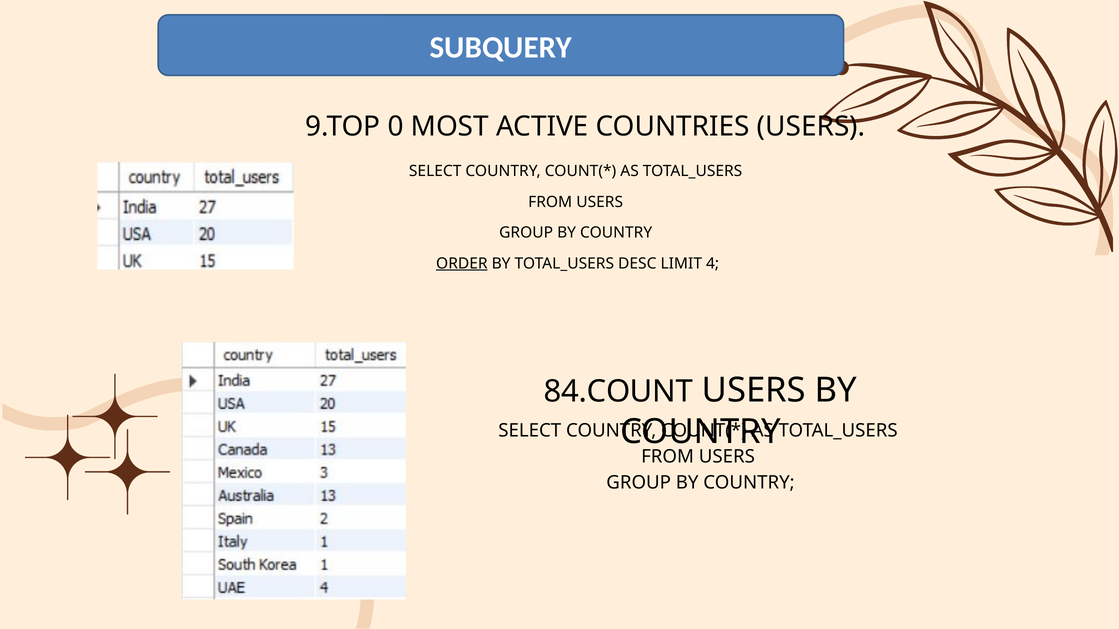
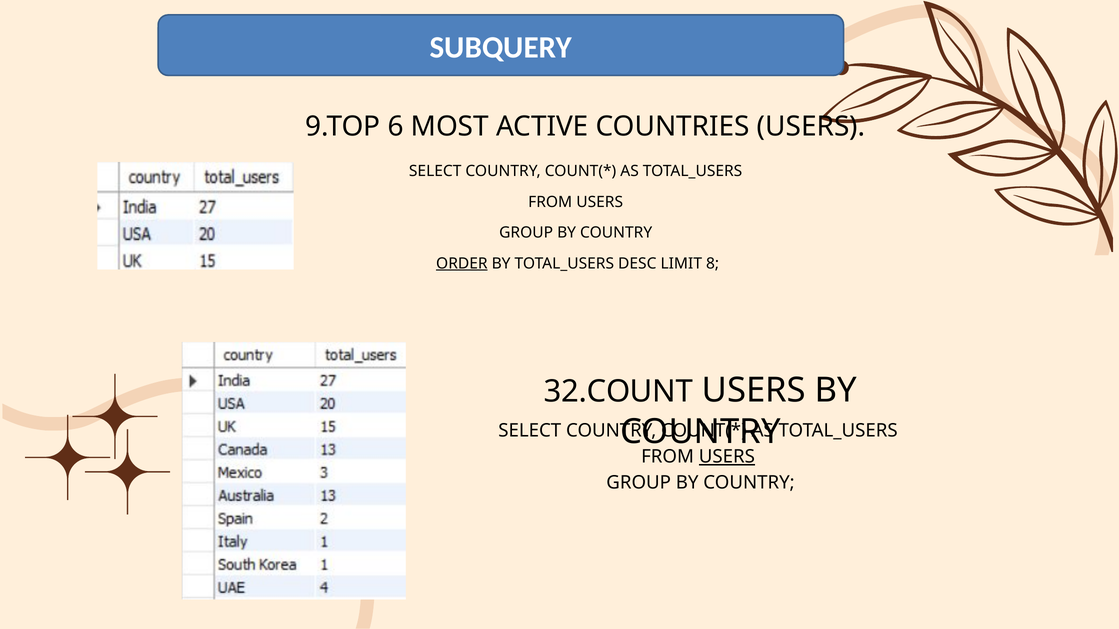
0: 0 -> 6 (396, 127)
4: 4 -> 8 (713, 264)
84.COUNT: 84.COUNT -> 32.COUNT (618, 392)
USERS underline: none -> present (727, 457)
